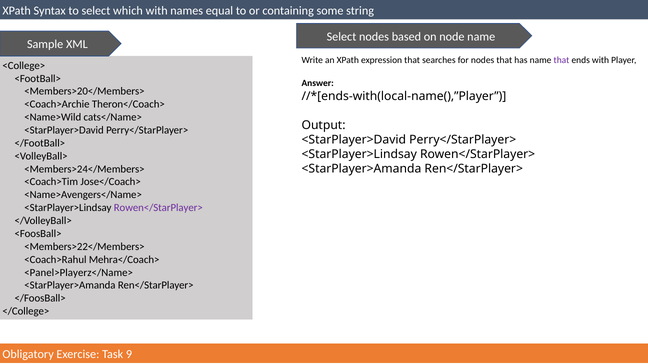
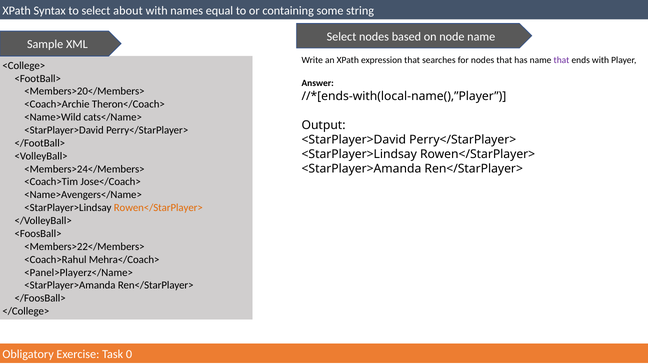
which: which -> about (128, 11)
Rowen</StarPlayer> colour: purple -> orange (158, 208)
9: 9 -> 0 (129, 355)
